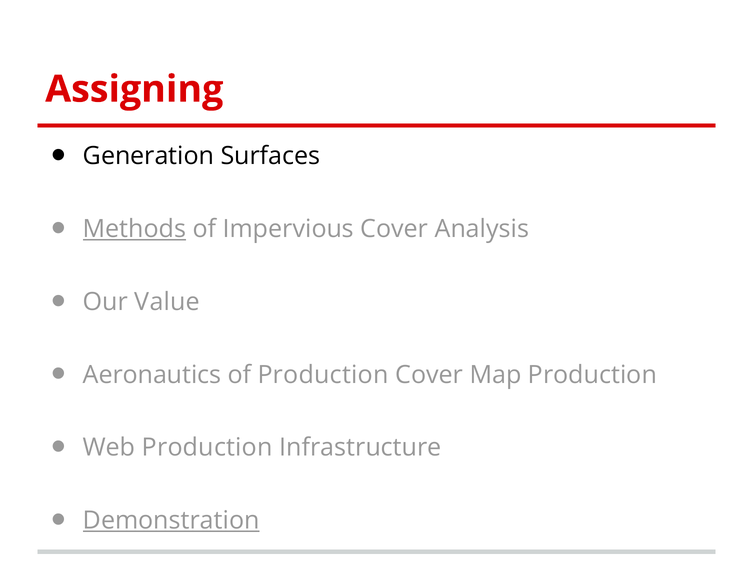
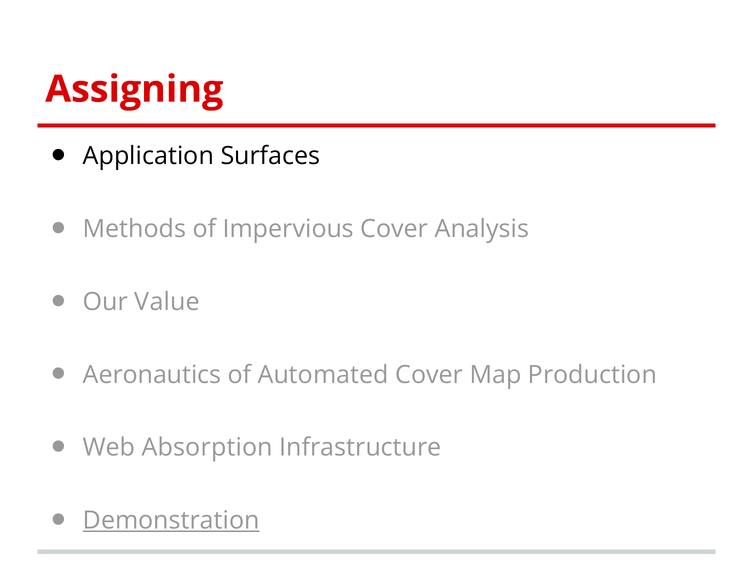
Generation: Generation -> Application (148, 156)
Methods underline: present -> none (134, 229)
of Production: Production -> Automated (323, 375)
Web Production: Production -> Absorption (207, 447)
